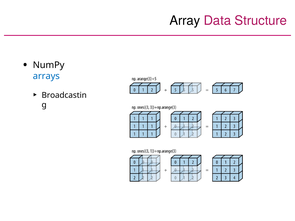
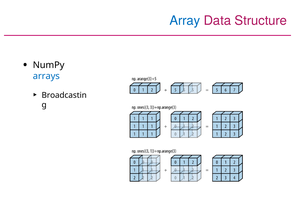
Array colour: black -> blue (185, 21)
